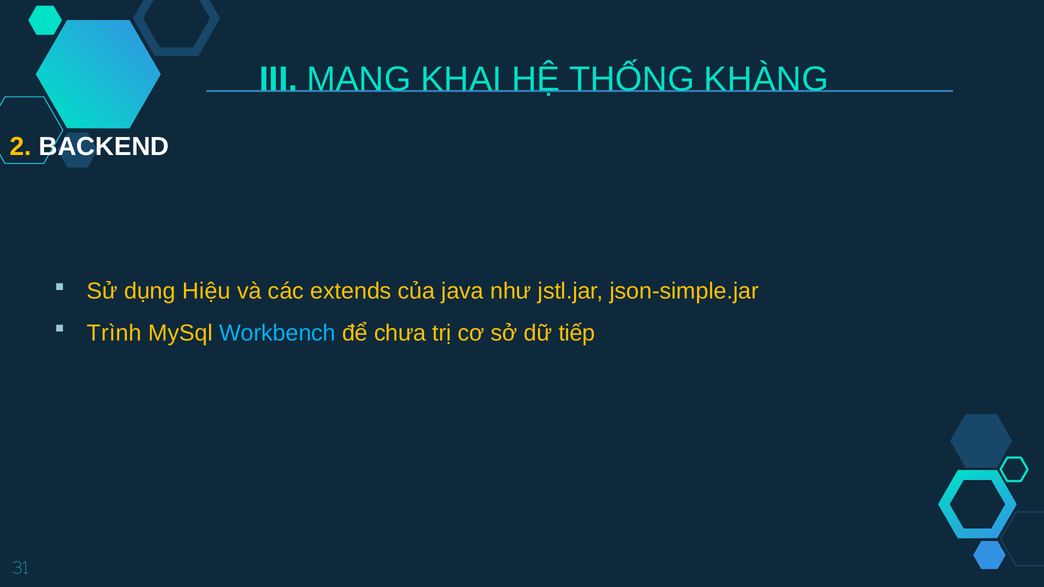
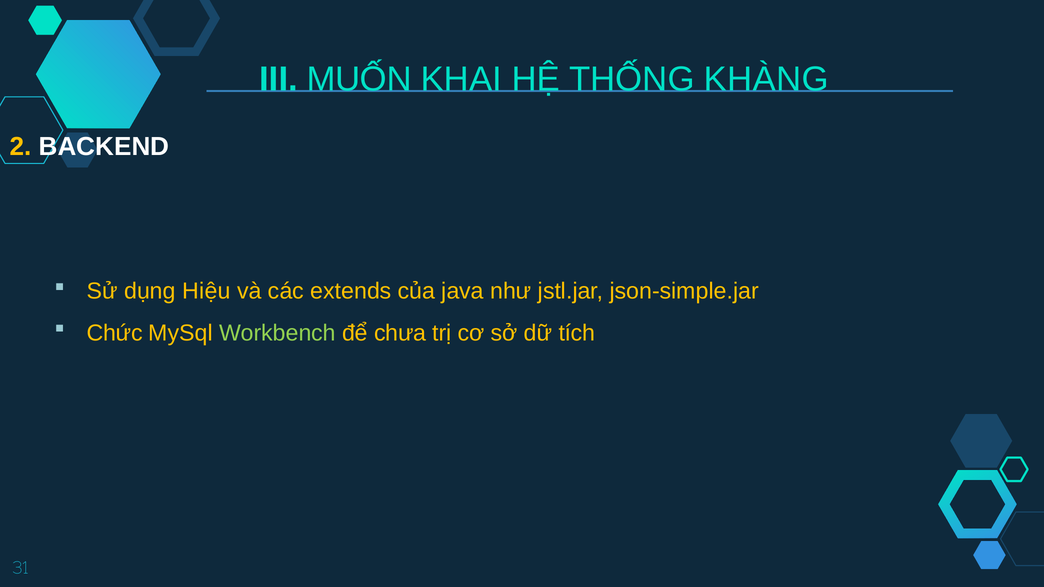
MANG: MANG -> MUỐN (359, 79)
Trình: Trình -> Chức (115, 333)
Workbench colour: light blue -> light green (277, 333)
tiếp: tiếp -> tích (577, 333)
